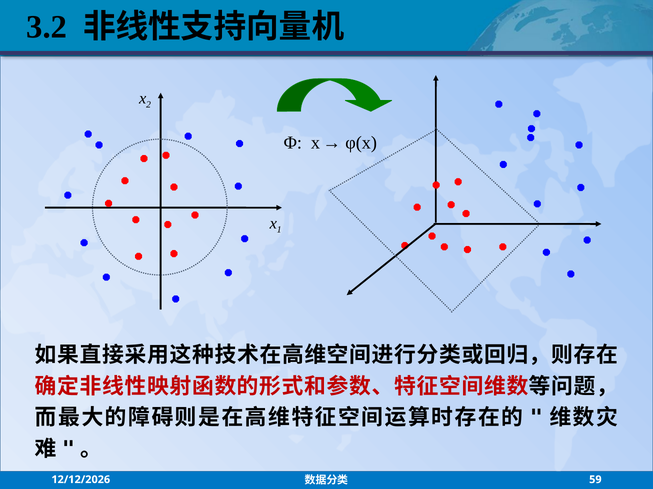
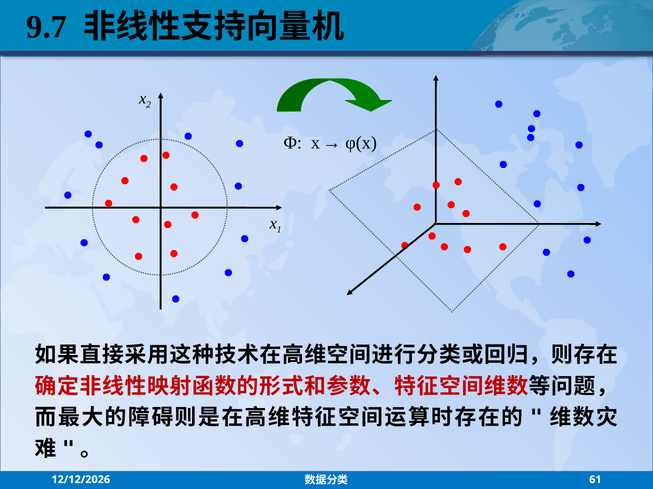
3.2: 3.2 -> 9.7 (47, 27)
59: 59 -> 61 (595, 480)
